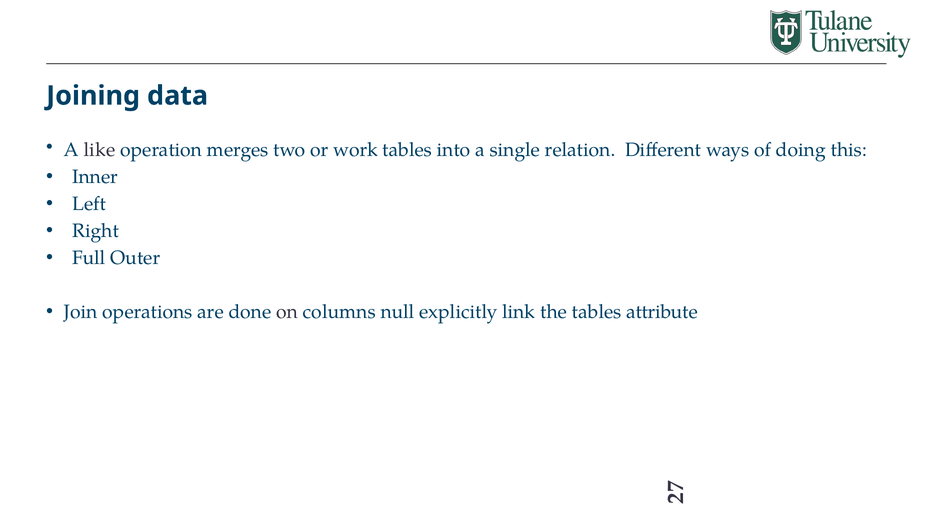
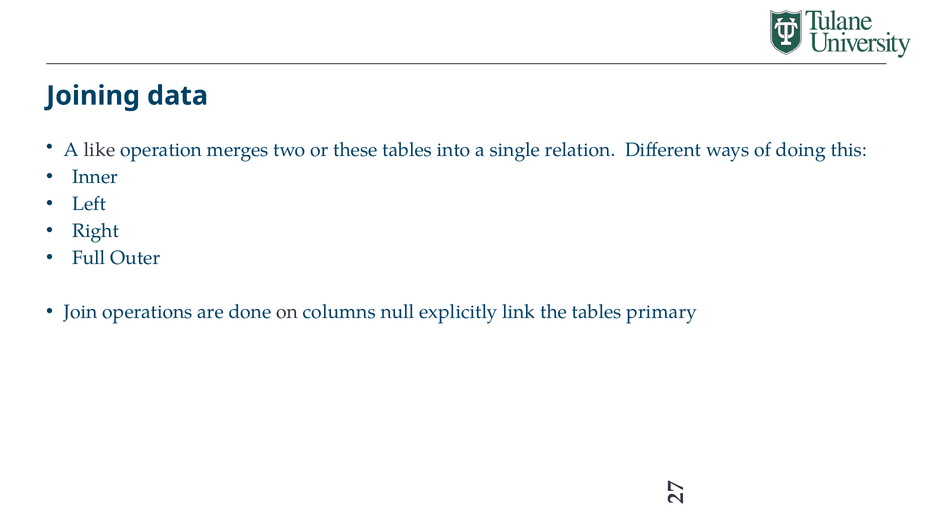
work: work -> these (355, 150)
attribute: attribute -> primary (662, 312)
